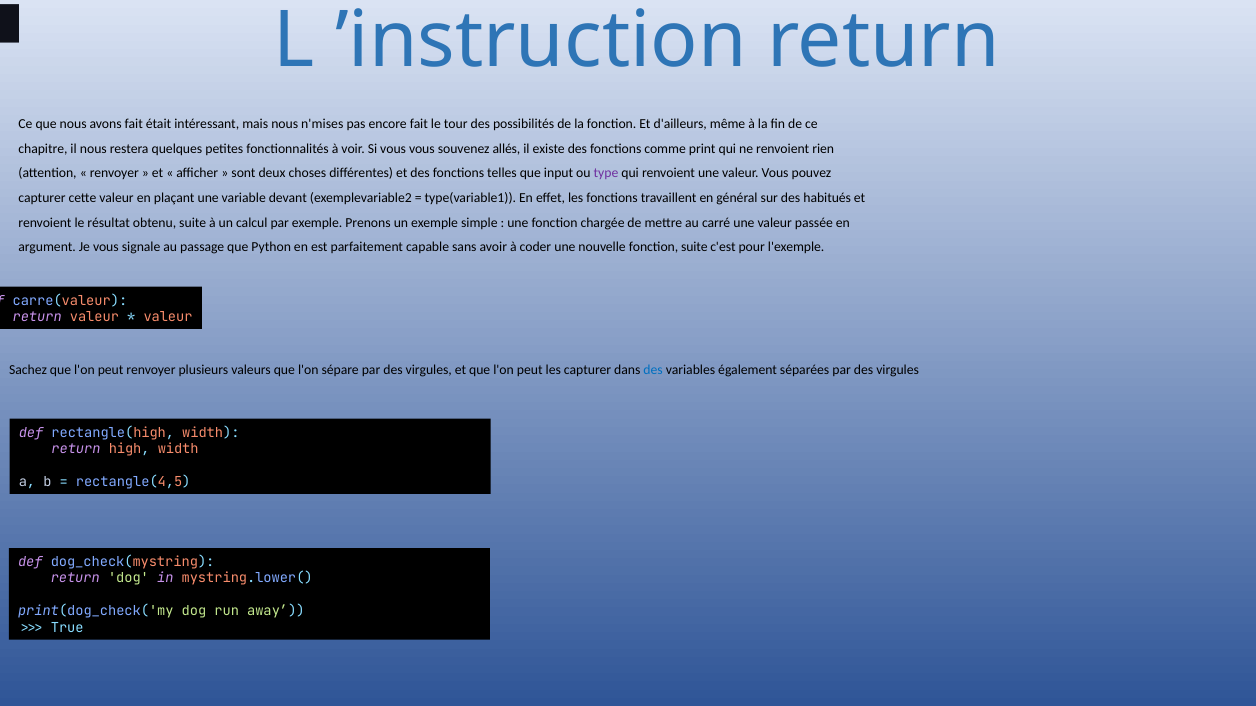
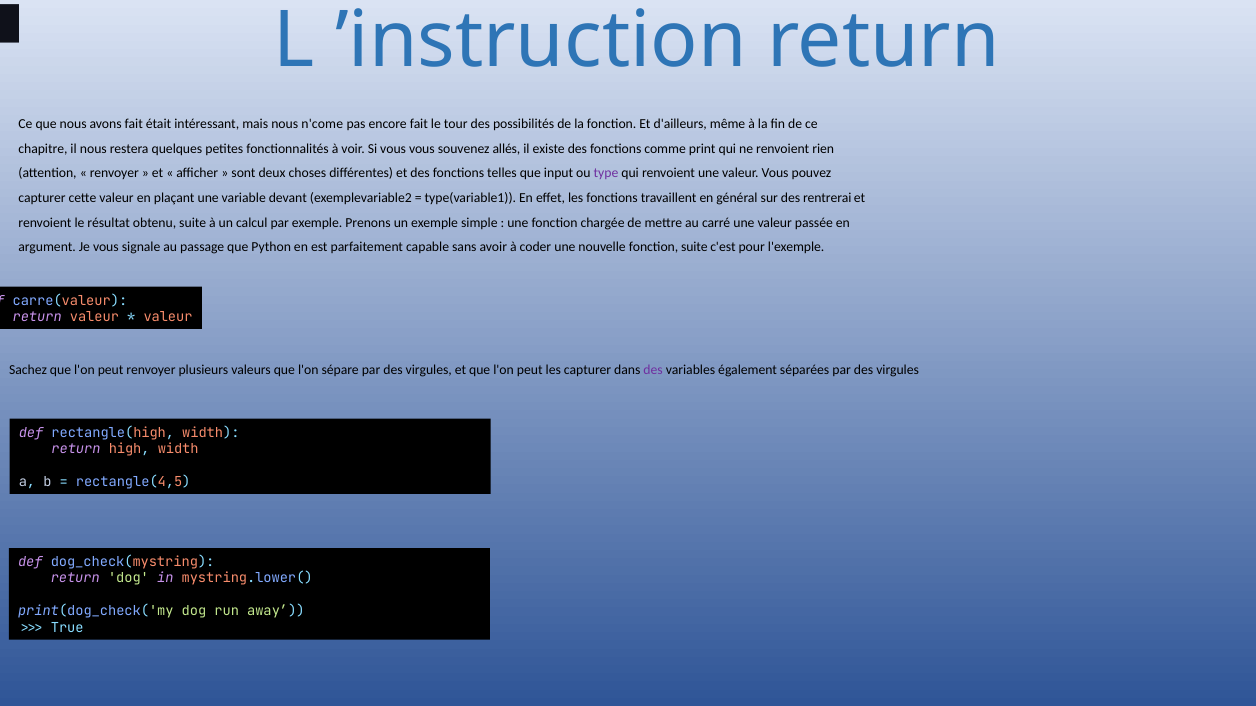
n'mises: n'mises -> n'come (322, 124)
habitués: habitués -> rentrerai (827, 198)
des colour: blue -> purple (653, 371)
